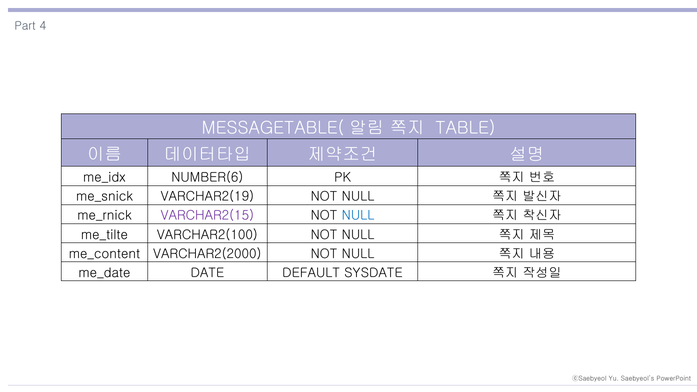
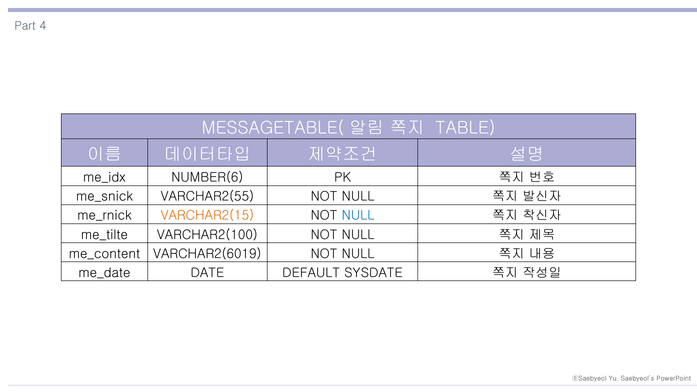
VARCHAR2(19: VARCHAR2(19 -> VARCHAR2(55 (207, 197)
VARCHAR2(15 colour: purple -> orange (207, 216)
VARCHAR2(2000: VARCHAR2(2000 -> VARCHAR2(6019 (207, 254)
